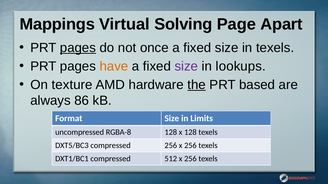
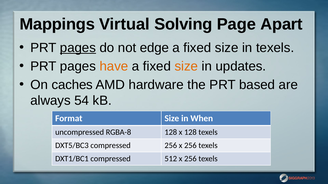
once: once -> edge (154, 48)
size colour: purple -> orange (186, 66)
lookups: lookups -> updates (241, 66)
texture: texture -> caches (72, 85)
the underline: present -> none (197, 85)
86: 86 -> 54 (82, 101)
Limits: Limits -> When (202, 119)
